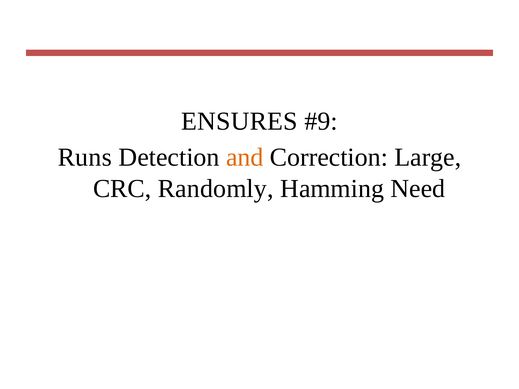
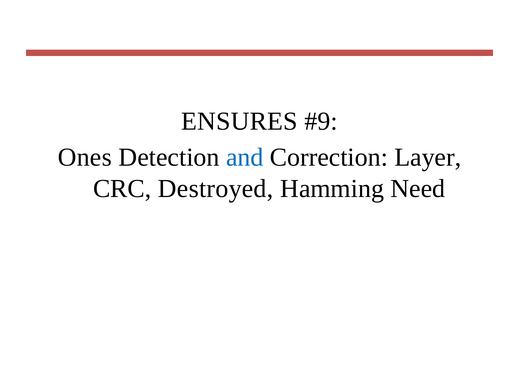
Runs: Runs -> Ones (85, 158)
and colour: orange -> blue (245, 158)
Large: Large -> Layer (428, 158)
Randomly: Randomly -> Destroyed (216, 189)
